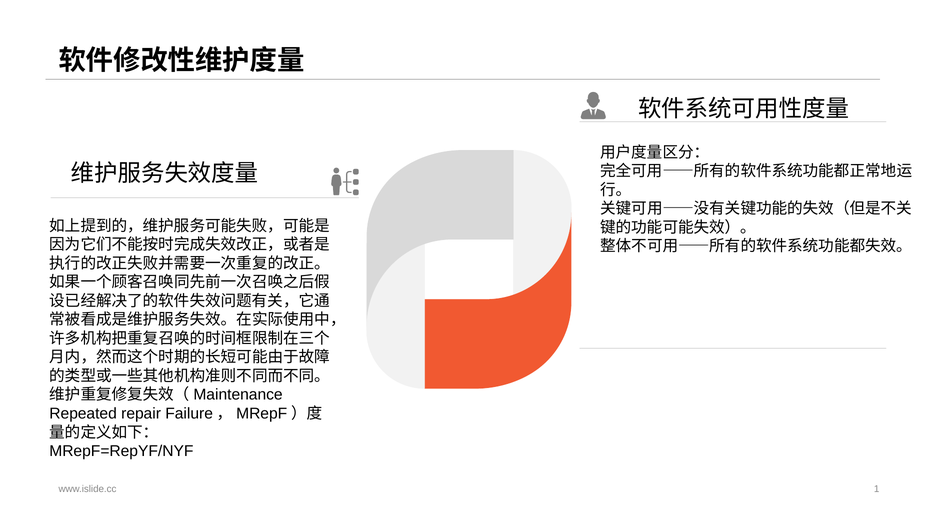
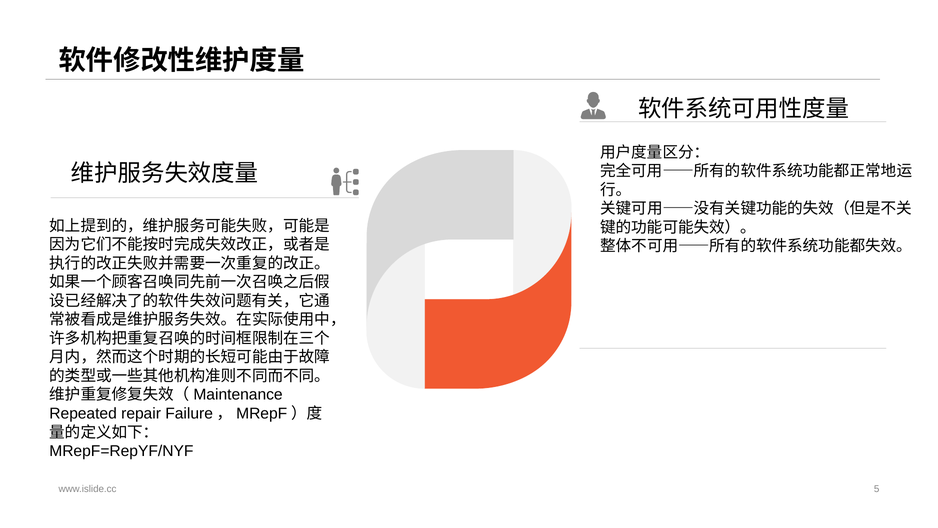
1: 1 -> 5 (877, 489)
